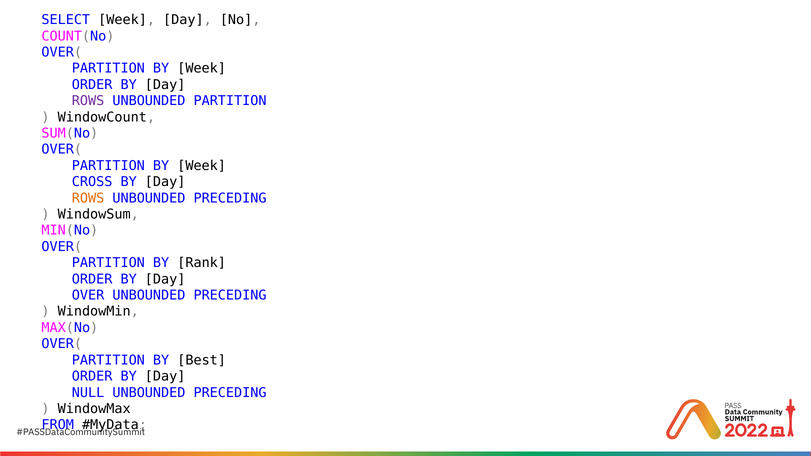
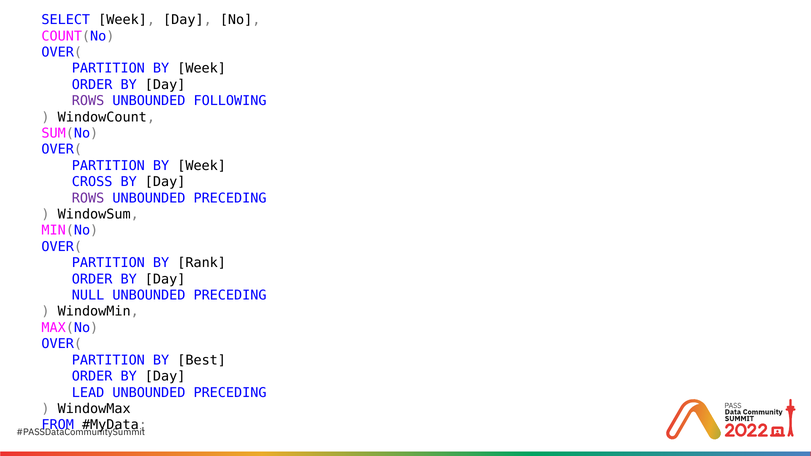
UNBOUNDED PARTITION: PARTITION -> FOLLOWING (230, 101)
ROWS colour: orange -> purple (88, 198)
OVER: OVER -> NULL (88, 295)
NULL: NULL -> LEAD (88, 393)
